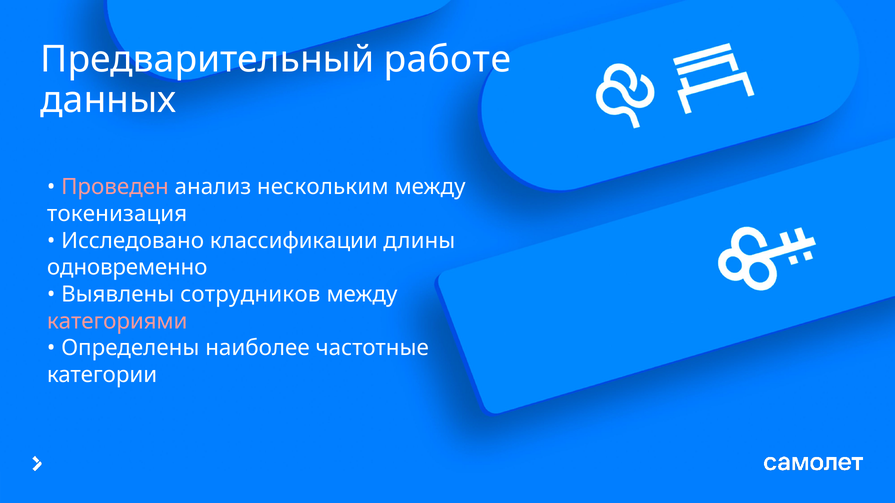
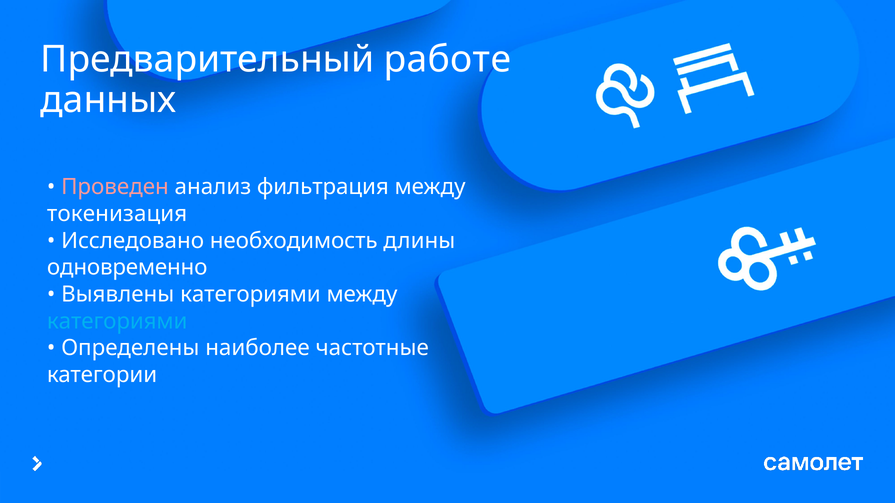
нескольким: нескольким -> фильтрация (323, 187)
классификации: классификации -> необходимость (294, 241)
Выявлены сотрудников: сотрудников -> категориями (250, 295)
категориями colour: pink -> light blue (117, 322)
